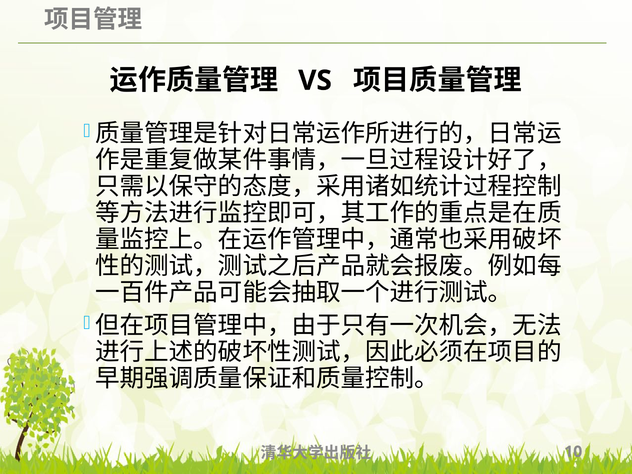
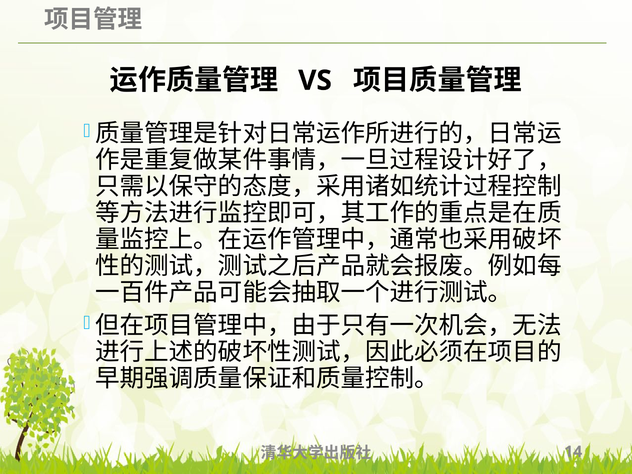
10: 10 -> 14 (573, 452)
